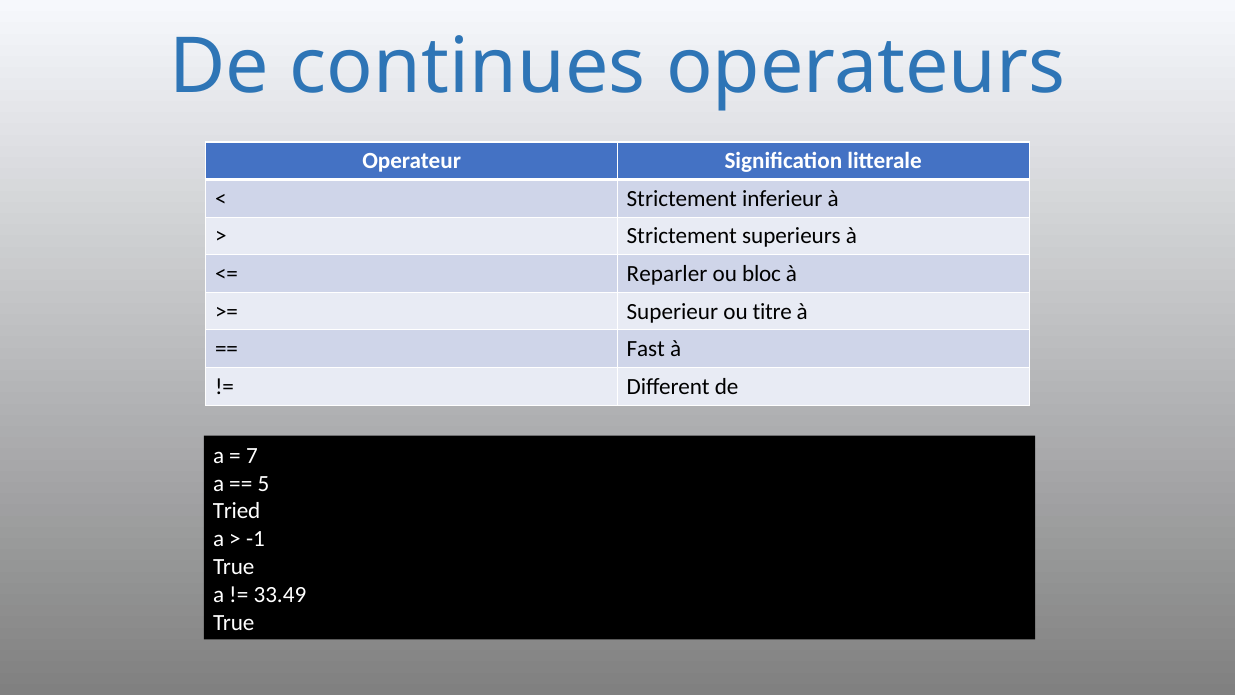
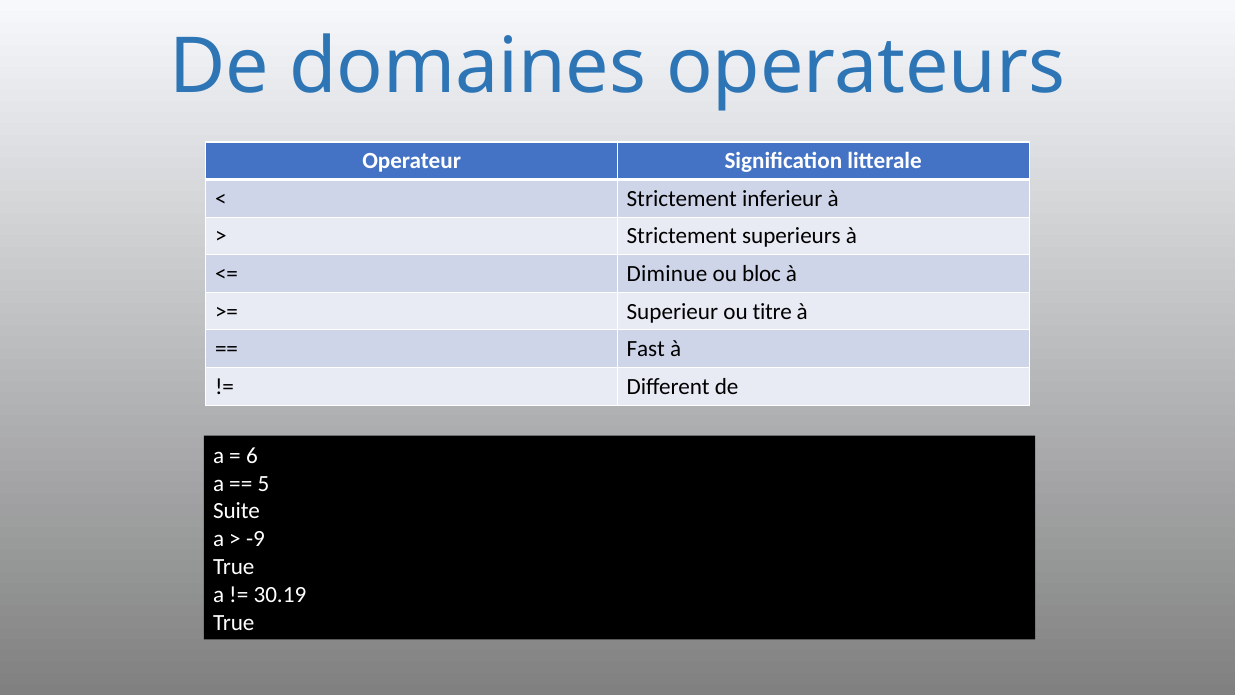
continues: continues -> domaines (468, 67)
Reparler: Reparler -> Diminue (667, 274)
7: 7 -> 6 (252, 456)
Tried: Tried -> Suite (236, 511)
-1: -1 -> -9 (255, 539)
33.49: 33.49 -> 30.19 (280, 594)
